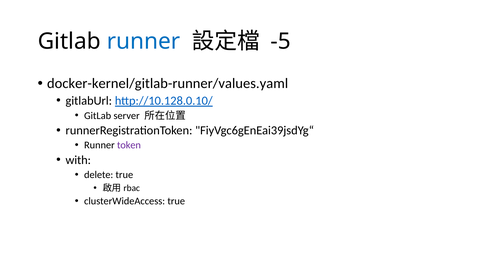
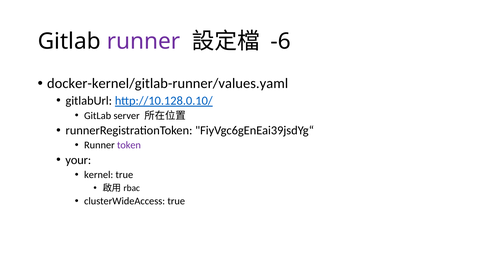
runner colour: blue -> purple (143, 42)
-5: -5 -> -6 (281, 42)
with: with -> your (78, 160)
delete: delete -> kernel (99, 175)
